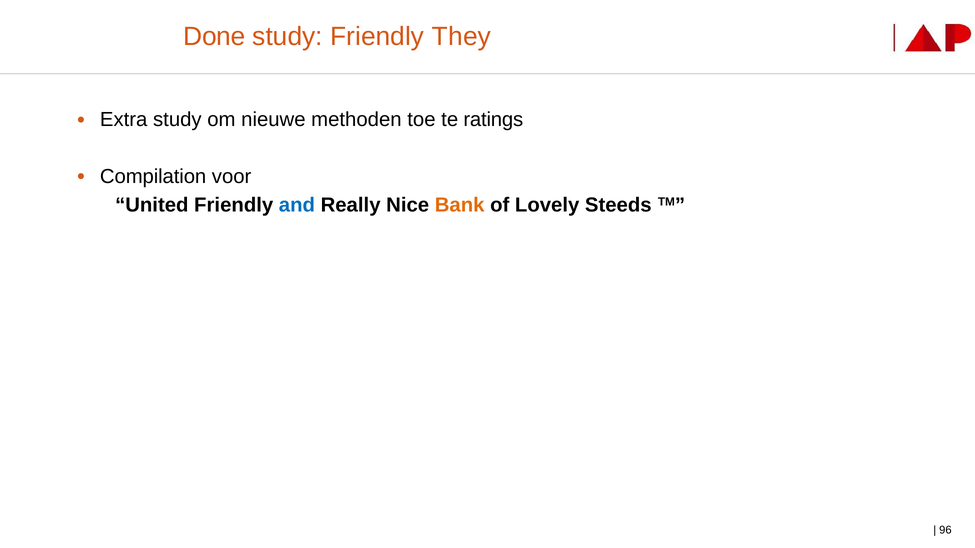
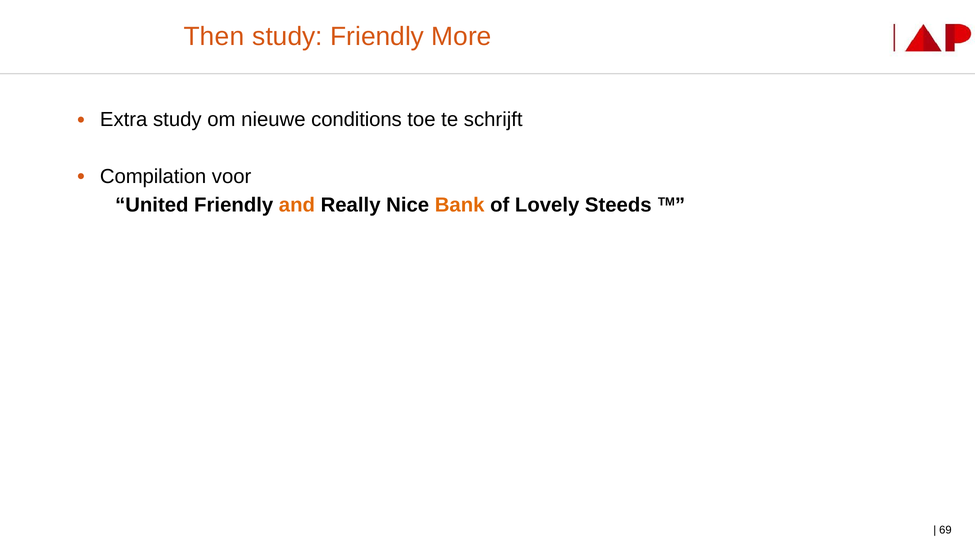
Done: Done -> Then (214, 37)
They: They -> More (462, 37)
methoden: methoden -> conditions (356, 120)
ratings: ratings -> schrijft (493, 120)
and colour: blue -> orange (297, 205)
96: 96 -> 69 (945, 531)
